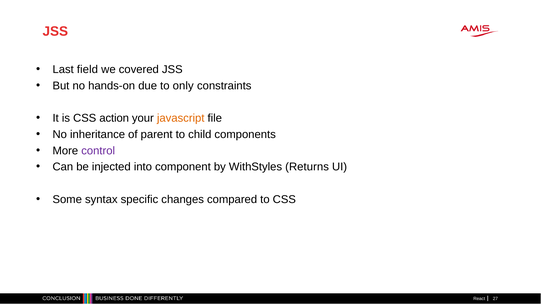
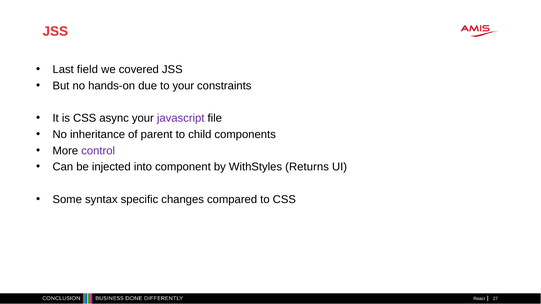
to only: only -> your (183, 86)
action: action -> async (114, 118)
javascript colour: orange -> purple (181, 118)
